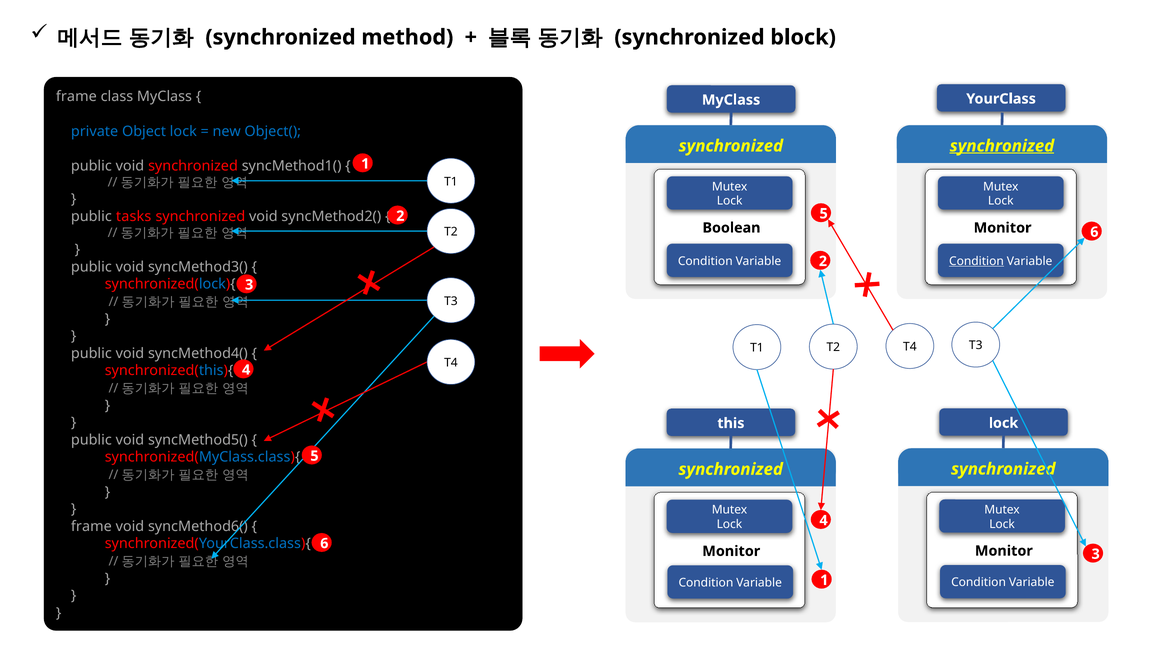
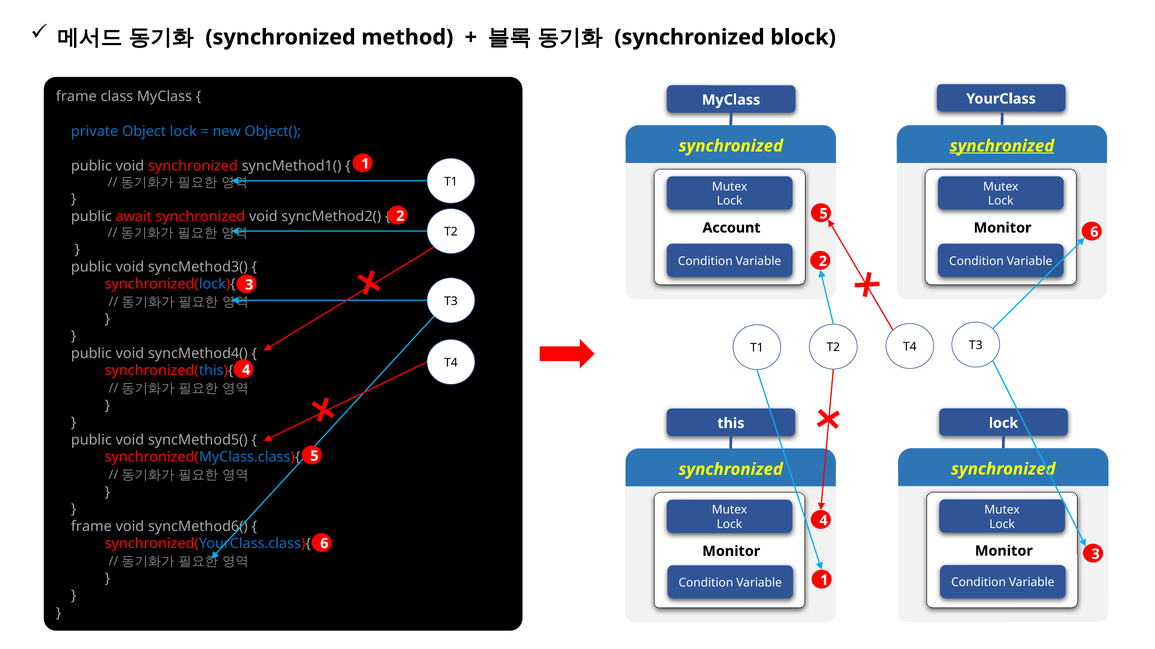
tasks: tasks -> await (134, 217)
Boolean: Boolean -> Account (731, 228)
Condition underline: present -> none (976, 261)
